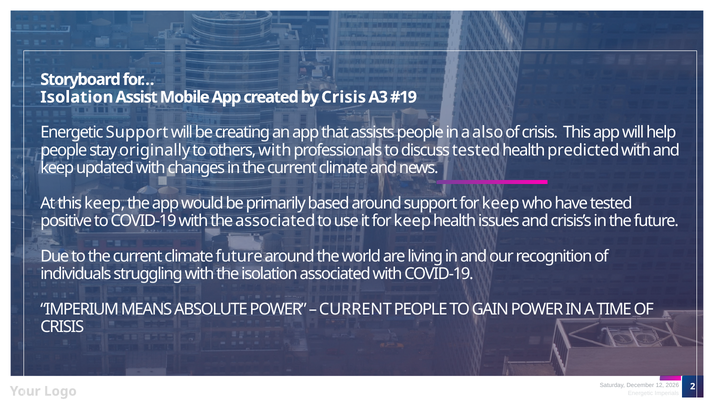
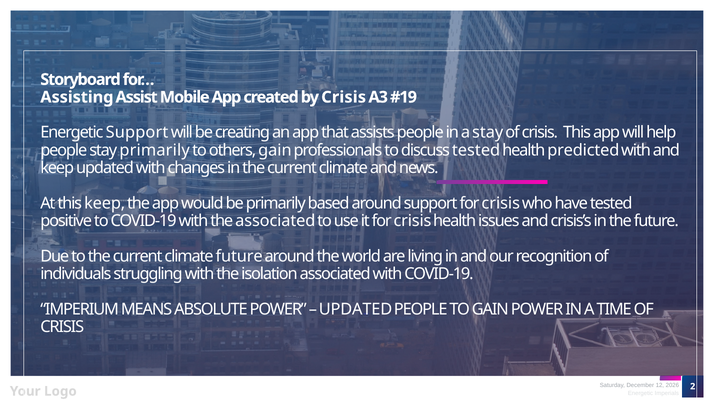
Isolation: Isolation -> Assisting (77, 97)
a also: also -> stay (488, 132)
stay originally: originally -> primarily (155, 150)
others with: with -> gain (275, 150)
support for keep: keep -> crisis (501, 203)
it for keep: keep -> crisis (412, 221)
CURRENT: CURRENT -> UPDATED (355, 309)
